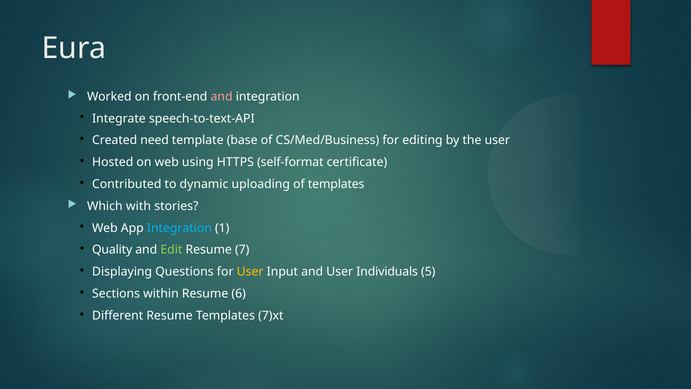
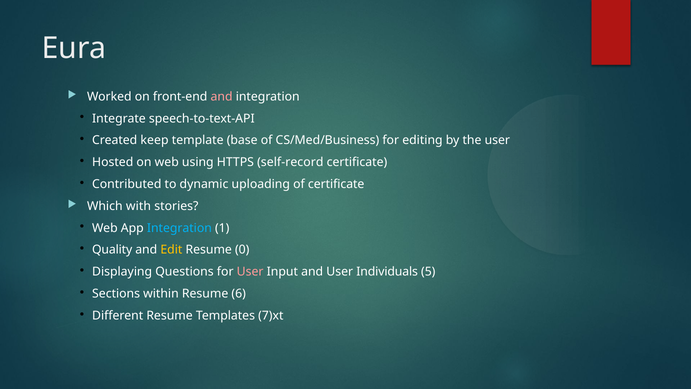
need: need -> keep (155, 140)
self-format: self-format -> self-record (290, 162)
of templates: templates -> certificate (336, 184)
Edit colour: light green -> yellow (171, 250)
7: 7 -> 0 (242, 250)
User colour: yellow -> pink (250, 272)
